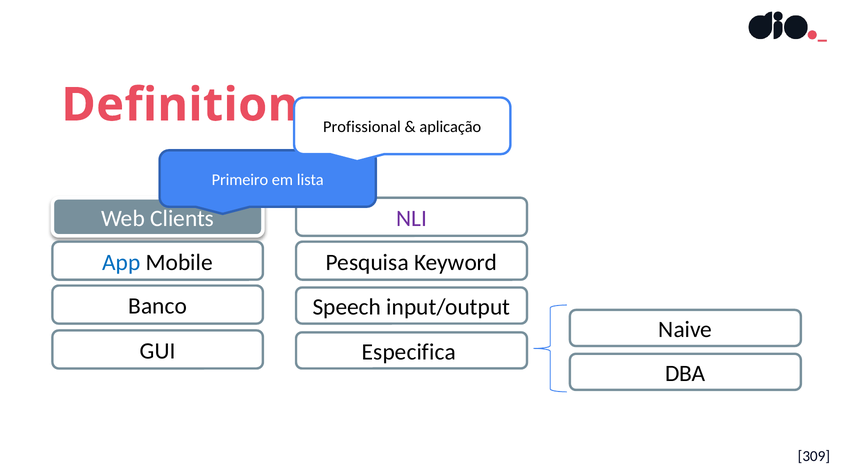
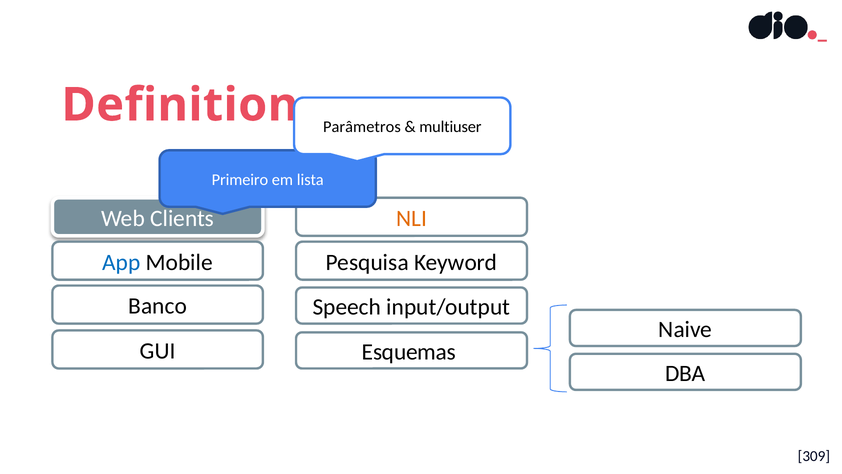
Profissional: Profissional -> Parâmetros (362, 127)
aplicação: aplicação -> multiuser (450, 127)
NLI colour: purple -> orange (411, 218)
Especifica: Especifica -> Esquemas (409, 352)
